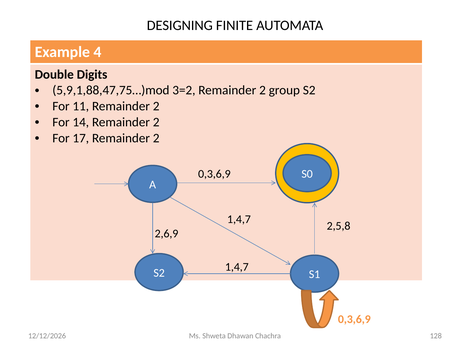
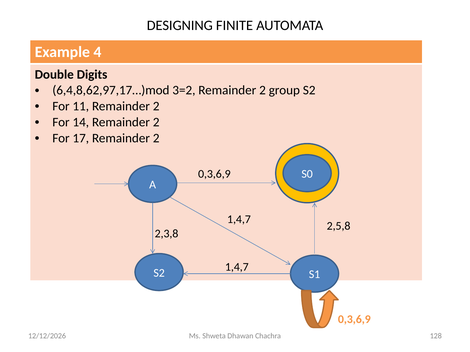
5,9,1,88,47,75…)mod: 5,9,1,88,47,75…)mod -> 6,4,8,62,97,17…)mod (111, 90)
2,6,9: 2,6,9 -> 2,3,8 (167, 234)
